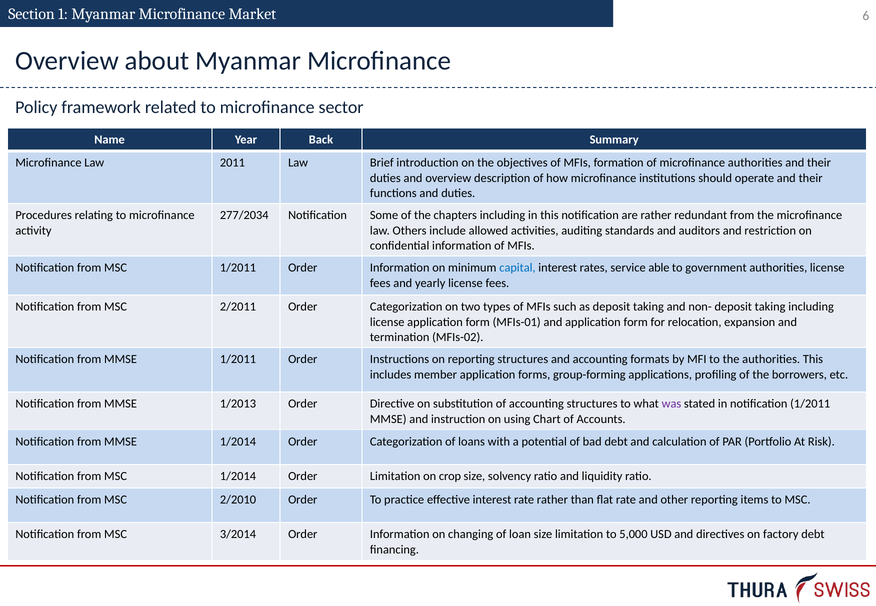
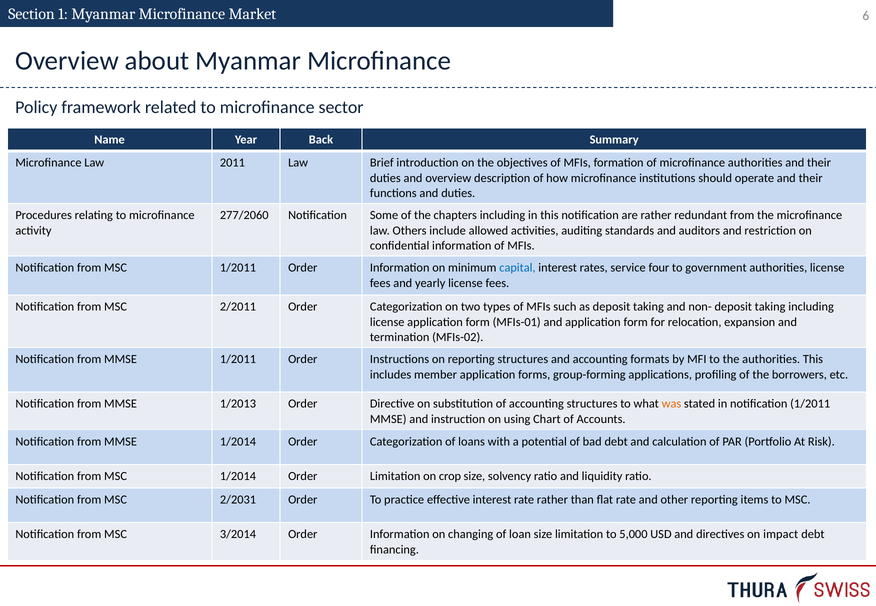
277/2034: 277/2034 -> 277/2060 (244, 215)
able: able -> four (659, 268)
was colour: purple -> orange (671, 404)
2/2010: 2/2010 -> 2/2031 (238, 500)
factory: factory -> impact (781, 535)
